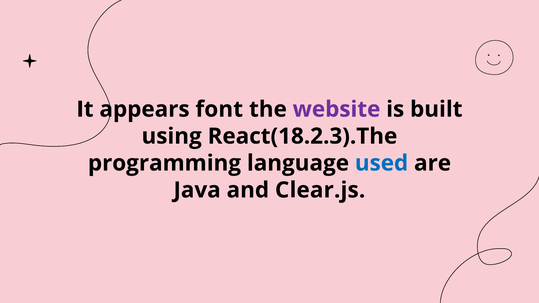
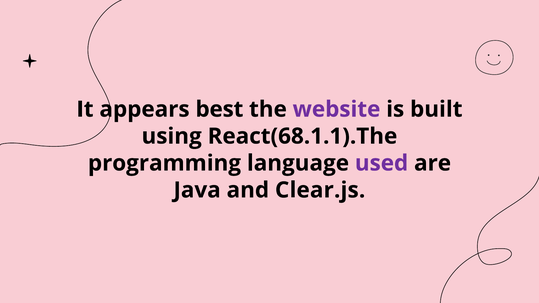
font: font -> best (219, 109)
React(18.2.3).The: React(18.2.3).The -> React(68.1.1).The (302, 136)
used colour: blue -> purple (382, 163)
